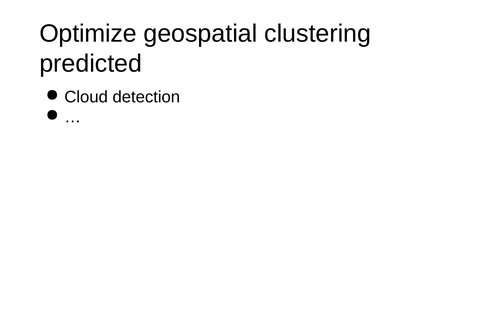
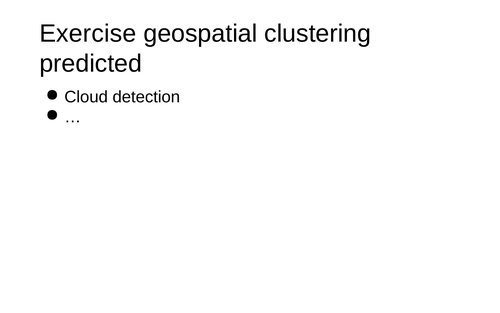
Optimize: Optimize -> Exercise (88, 34)
